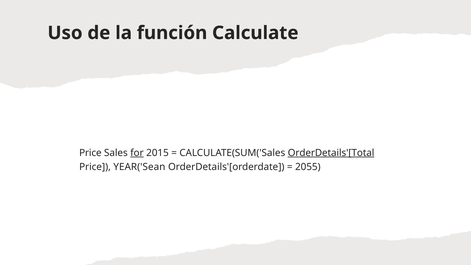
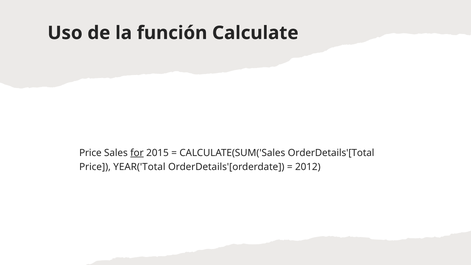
OrderDetails'[Total underline: present -> none (331, 153)
YEAR('Sean: YEAR('Sean -> YEAR('Total (139, 167)
2055: 2055 -> 2012 (308, 167)
